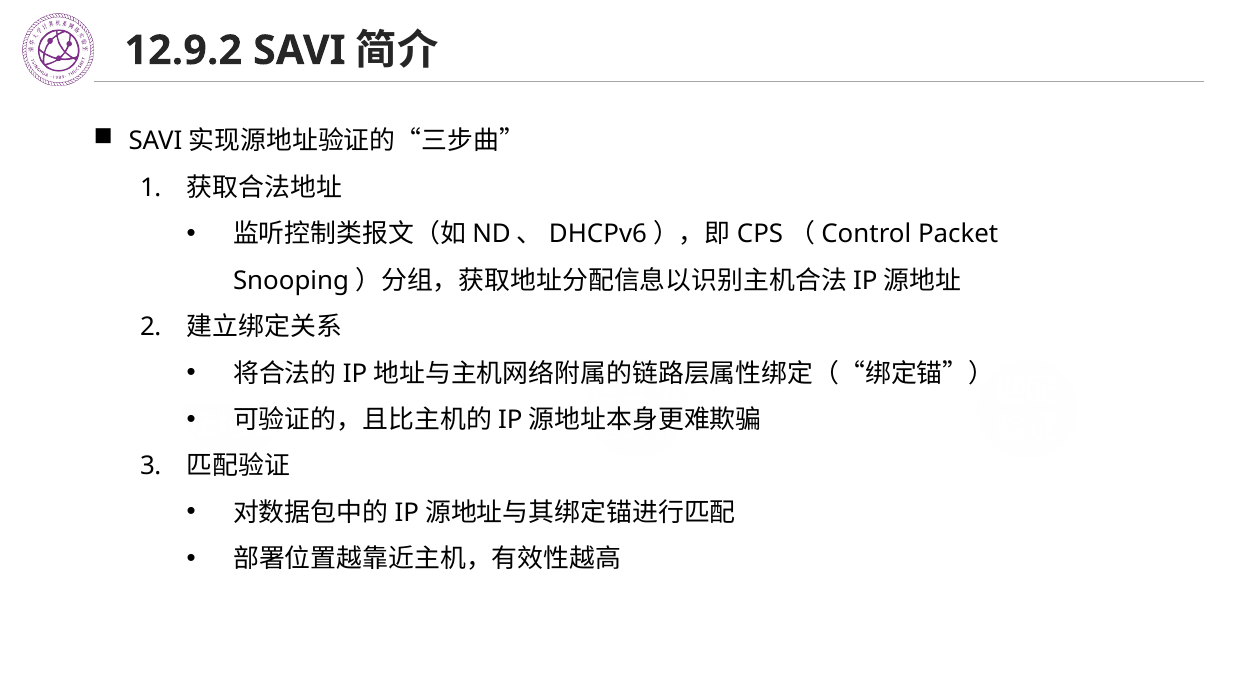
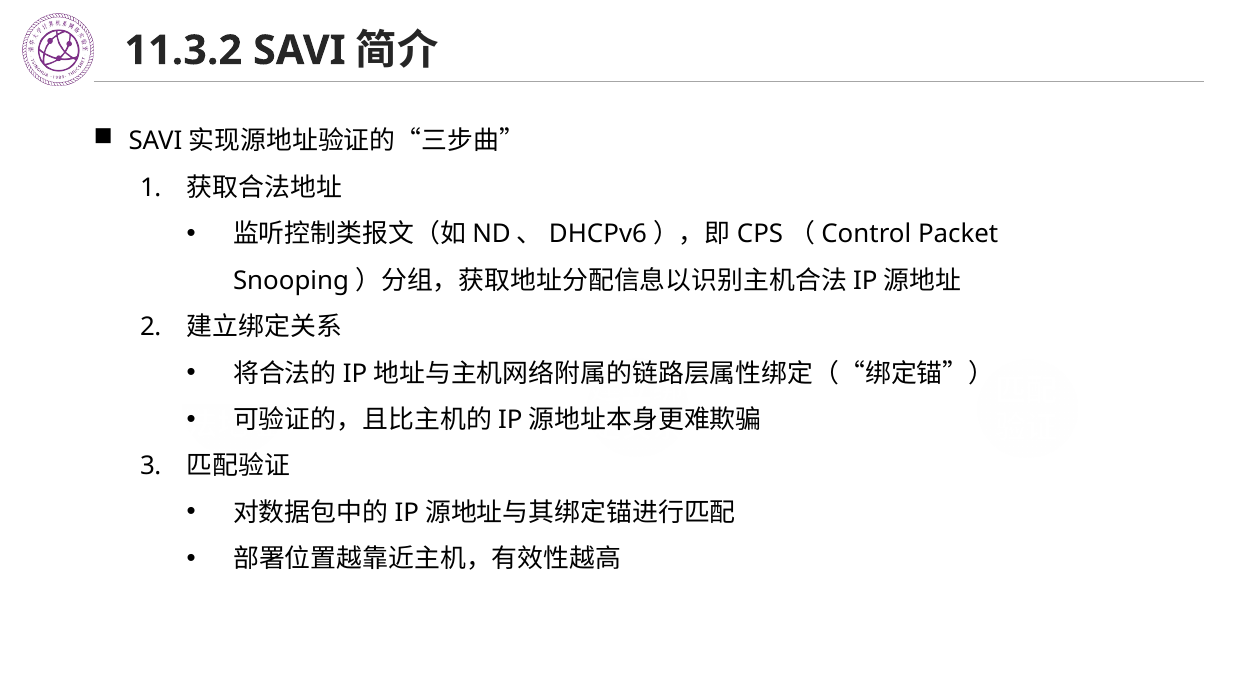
12.9.2: 12.9.2 -> 11.3.2 (183, 51)
